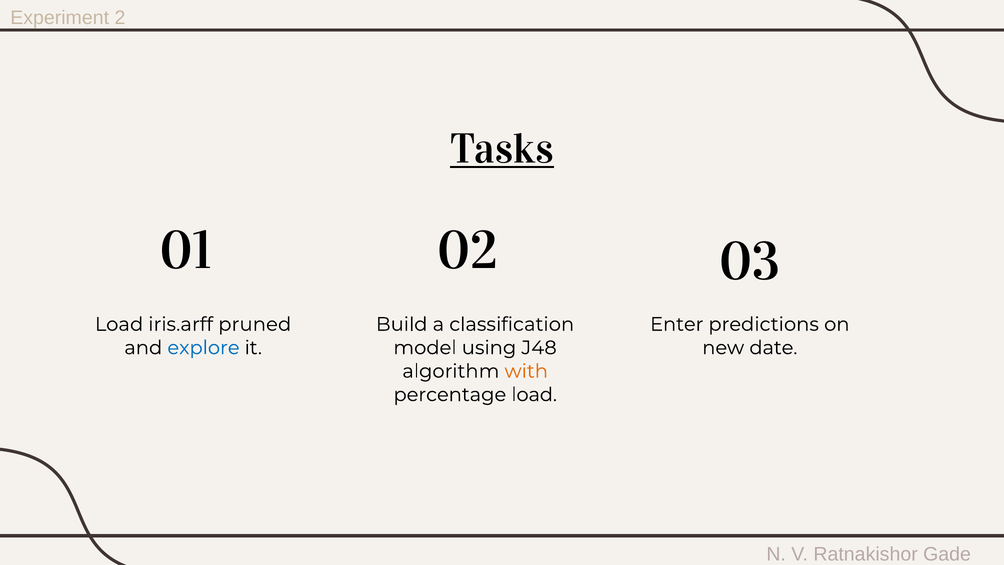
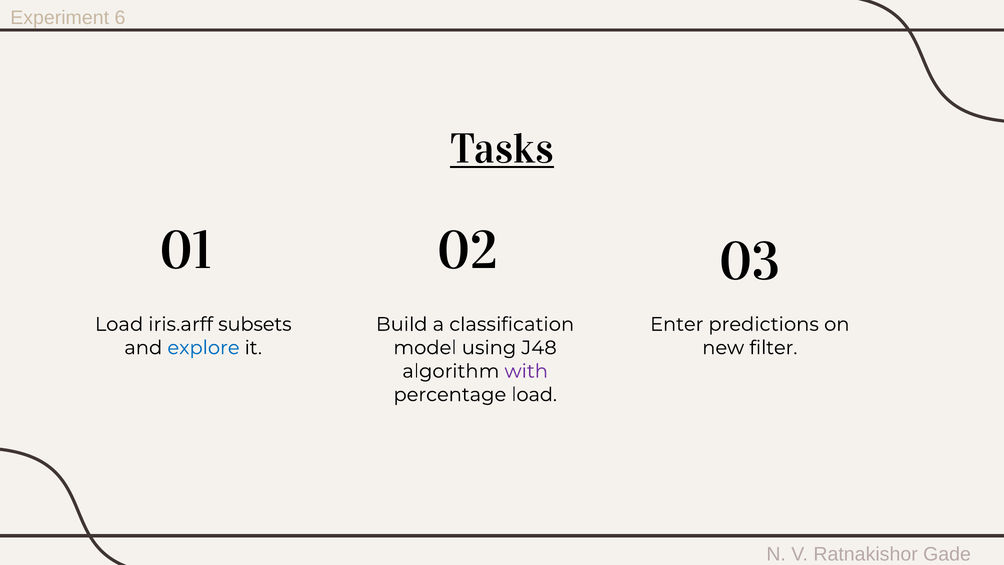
2: 2 -> 6 (120, 18)
pruned: pruned -> subsets (255, 324)
date: date -> filter (773, 348)
with colour: orange -> purple (526, 371)
